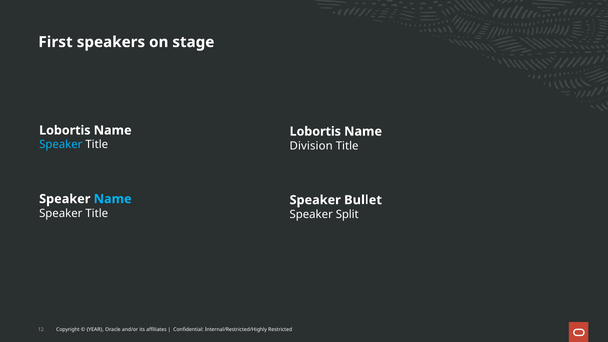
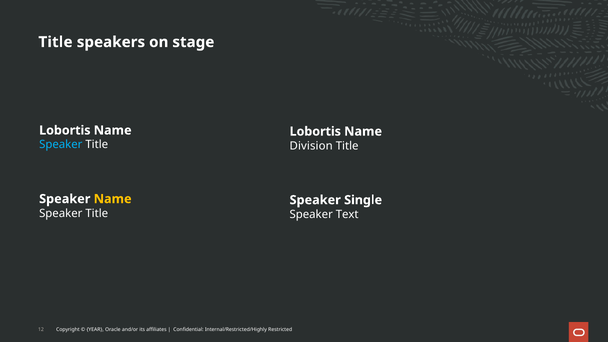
First: First -> Title (55, 42)
Name colour: light blue -> yellow (113, 199)
Bullet: Bullet -> Single (363, 200)
Split: Split -> Text (347, 214)
